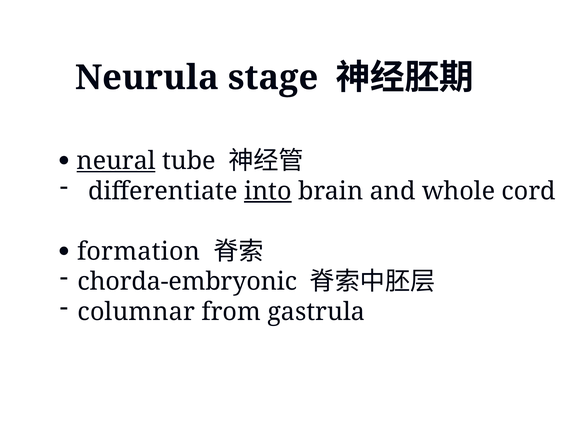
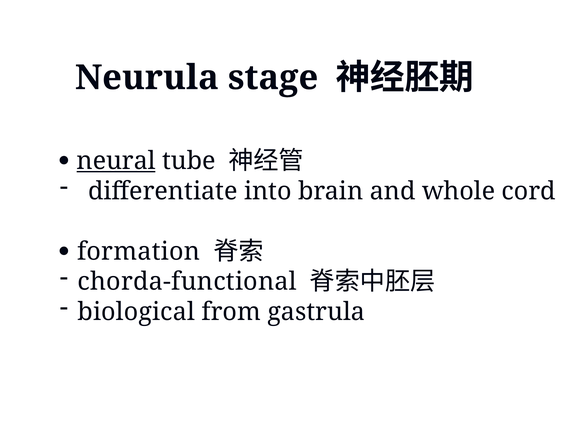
into underline: present -> none (268, 191)
chorda-embryonic: chorda-embryonic -> chorda-functional (187, 281)
columnar: columnar -> biological (136, 312)
